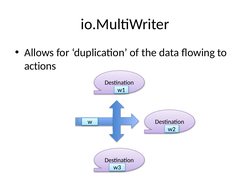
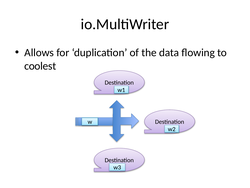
actions: actions -> coolest (40, 66)
